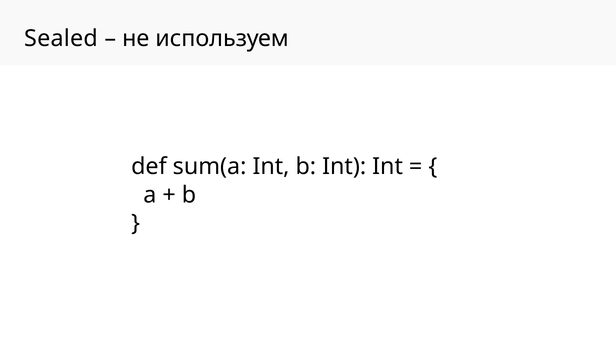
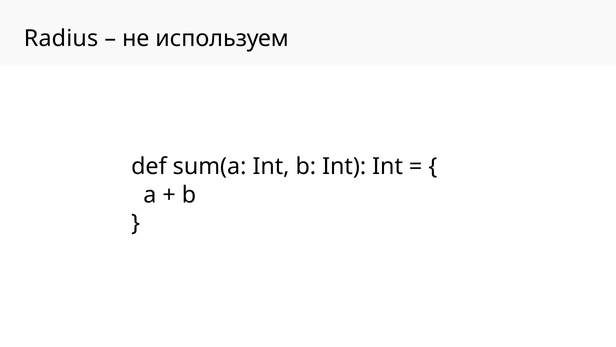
Sealed: Sealed -> Radius (61, 38)
